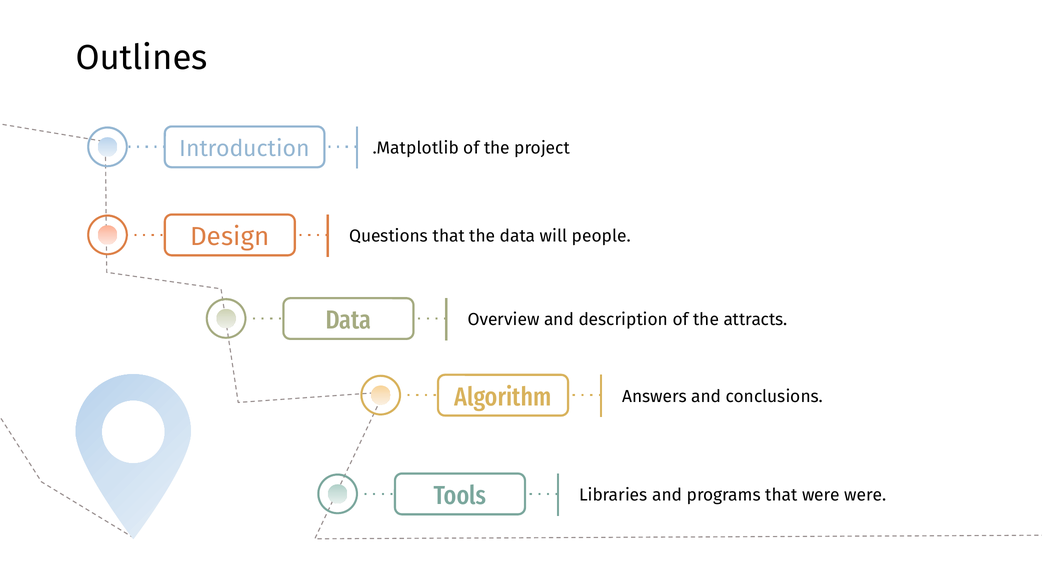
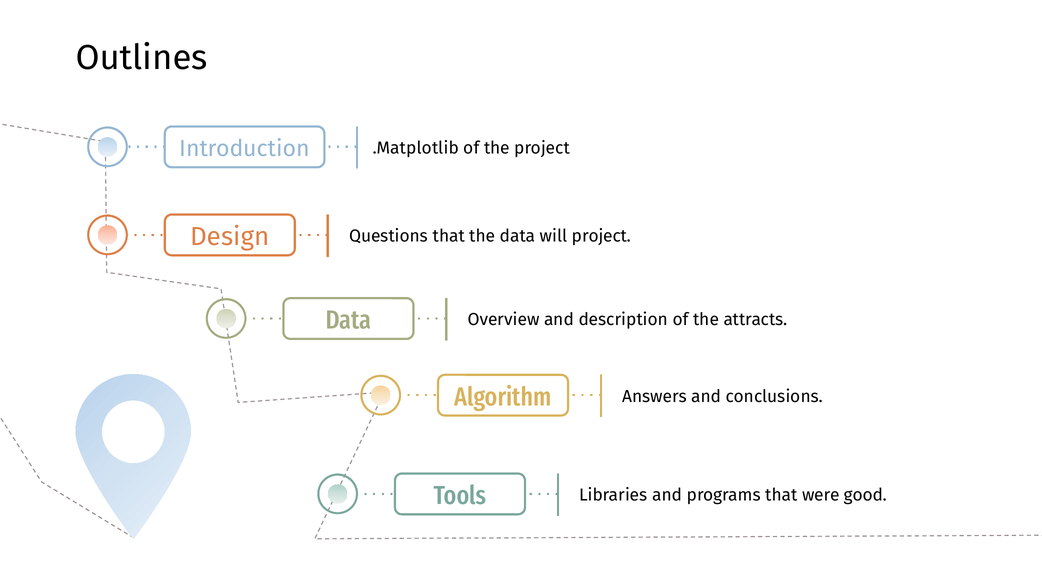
will people: people -> project (601, 236)
were were: were -> good (865, 495)
